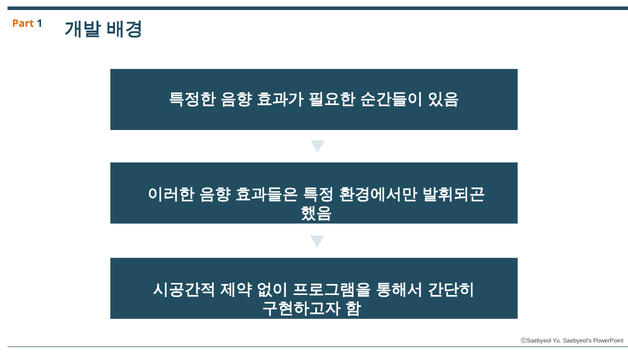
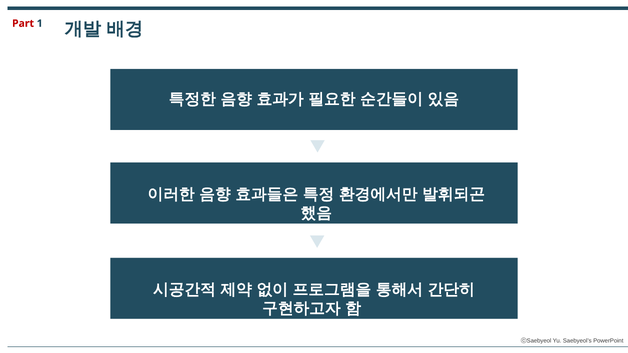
Part colour: orange -> red (23, 23)
